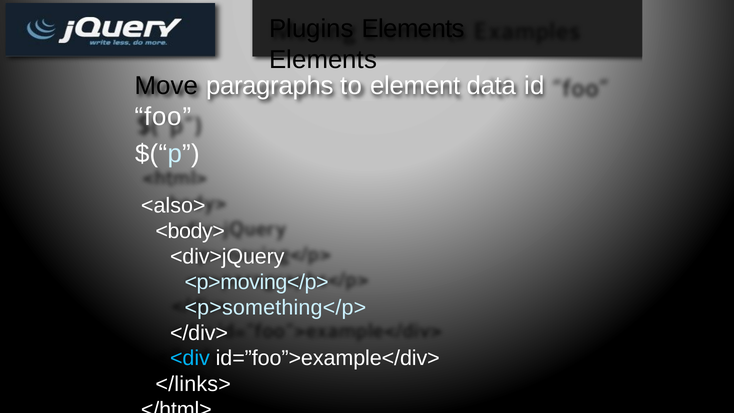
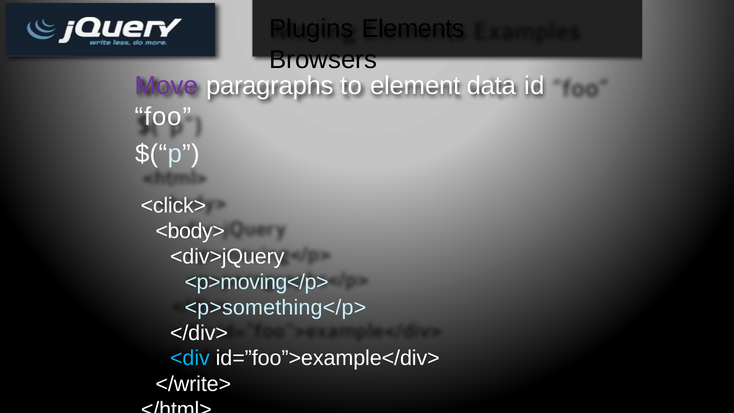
Elements: Elements -> Browsers (323, 60)
Move colour: black -> purple (166, 86)
<also>: <also> -> <click> (173, 206)
</links>: </links> -> </write> (193, 384)
